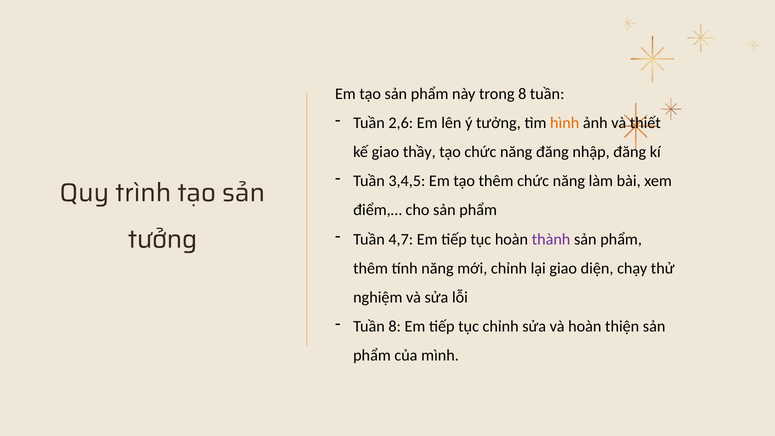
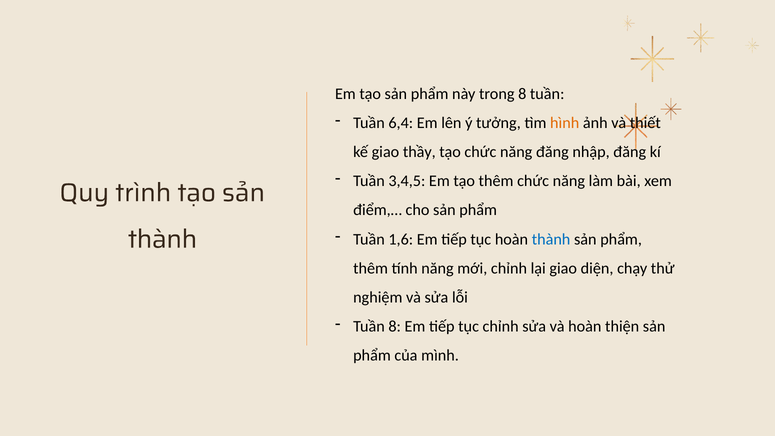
2,6: 2,6 -> 6,4 (401, 123)
4,7: 4,7 -> 1,6 (401, 239)
thành colour: purple -> blue (551, 239)
tưởng: tưởng -> thành (163, 239)
